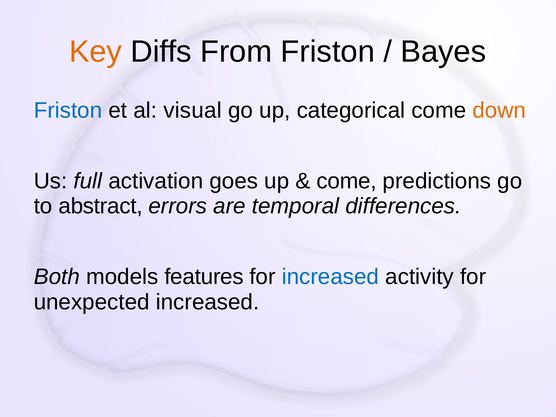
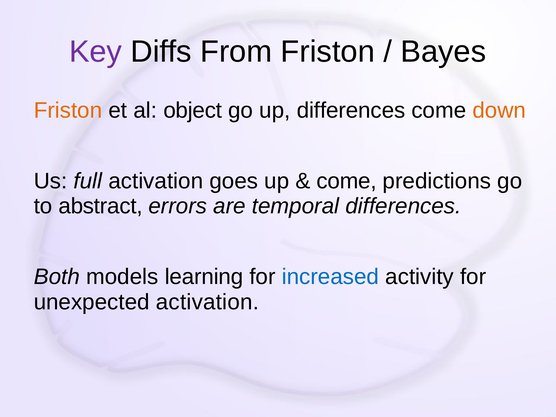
Key colour: orange -> purple (96, 52)
Friston colour: blue -> orange (68, 111)
visual: visual -> object (193, 111)
up categorical: categorical -> differences (351, 111)
features: features -> learning (204, 277)
unexpected increased: increased -> activation (207, 302)
